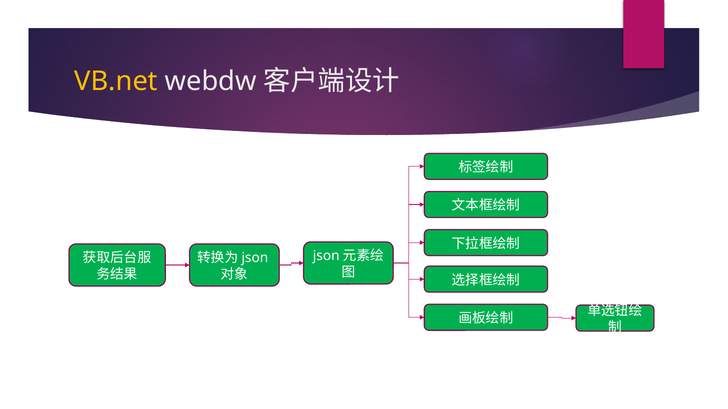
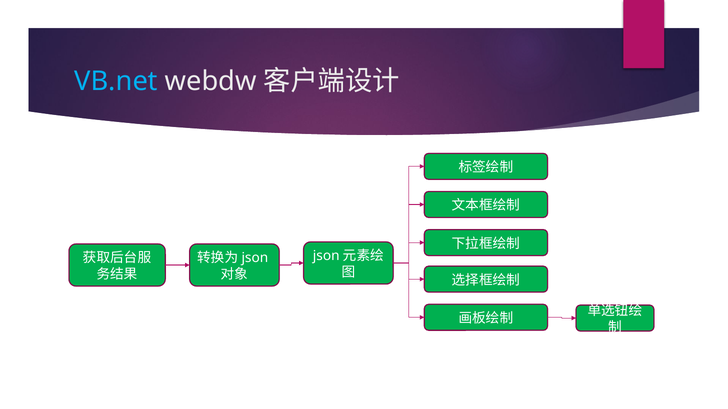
VB.net colour: yellow -> light blue (116, 81)
